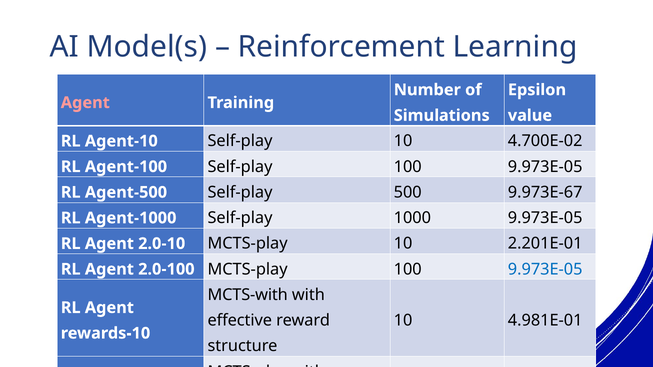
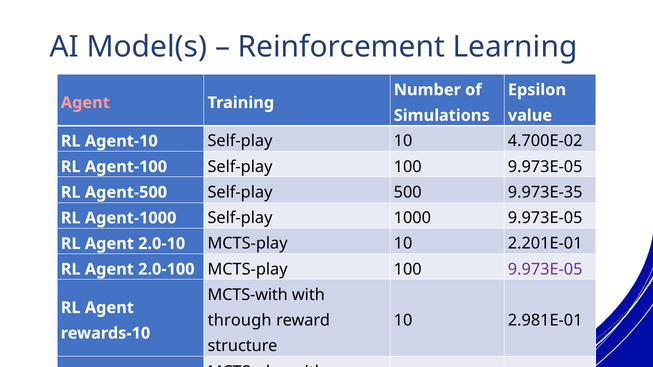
9.973E-67: 9.973E-67 -> 9.973E-35 (545, 192)
9.973E-05 colour: blue -> purple (545, 269)
effective: effective -> through (240, 321)
4.981E-01: 4.981E-01 -> 2.981E-01 (545, 321)
